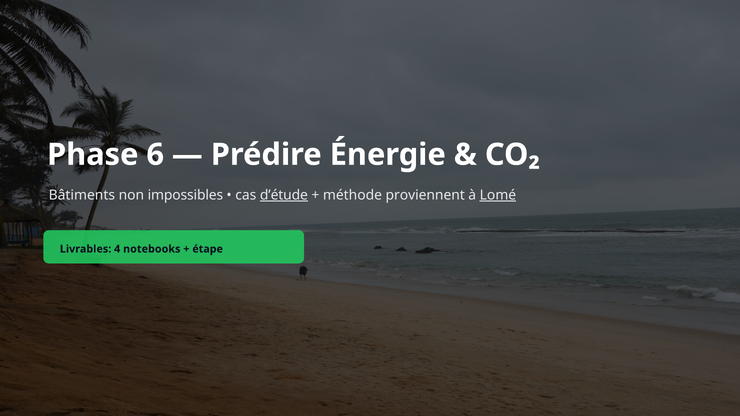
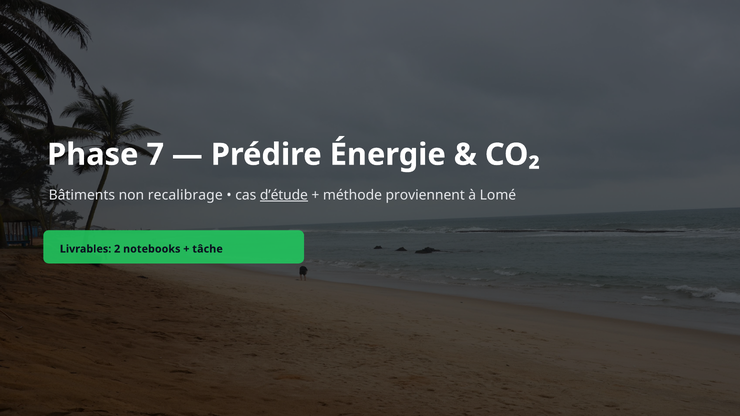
6: 6 -> 7 (155, 155)
impossibles: impossibles -> recalibrage (185, 195)
Lomé underline: present -> none (498, 195)
4: 4 -> 2 (117, 249)
étape: étape -> tâche (208, 249)
